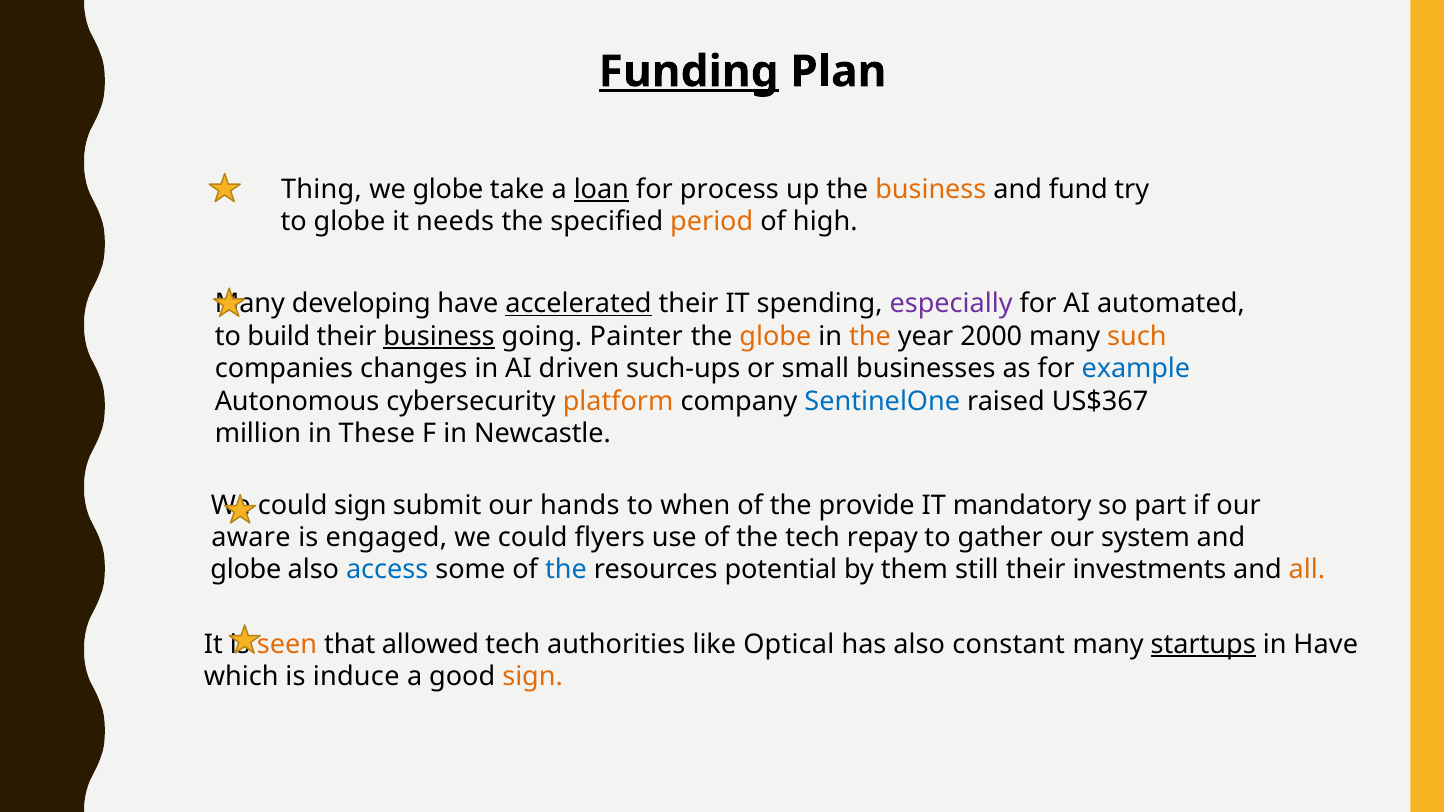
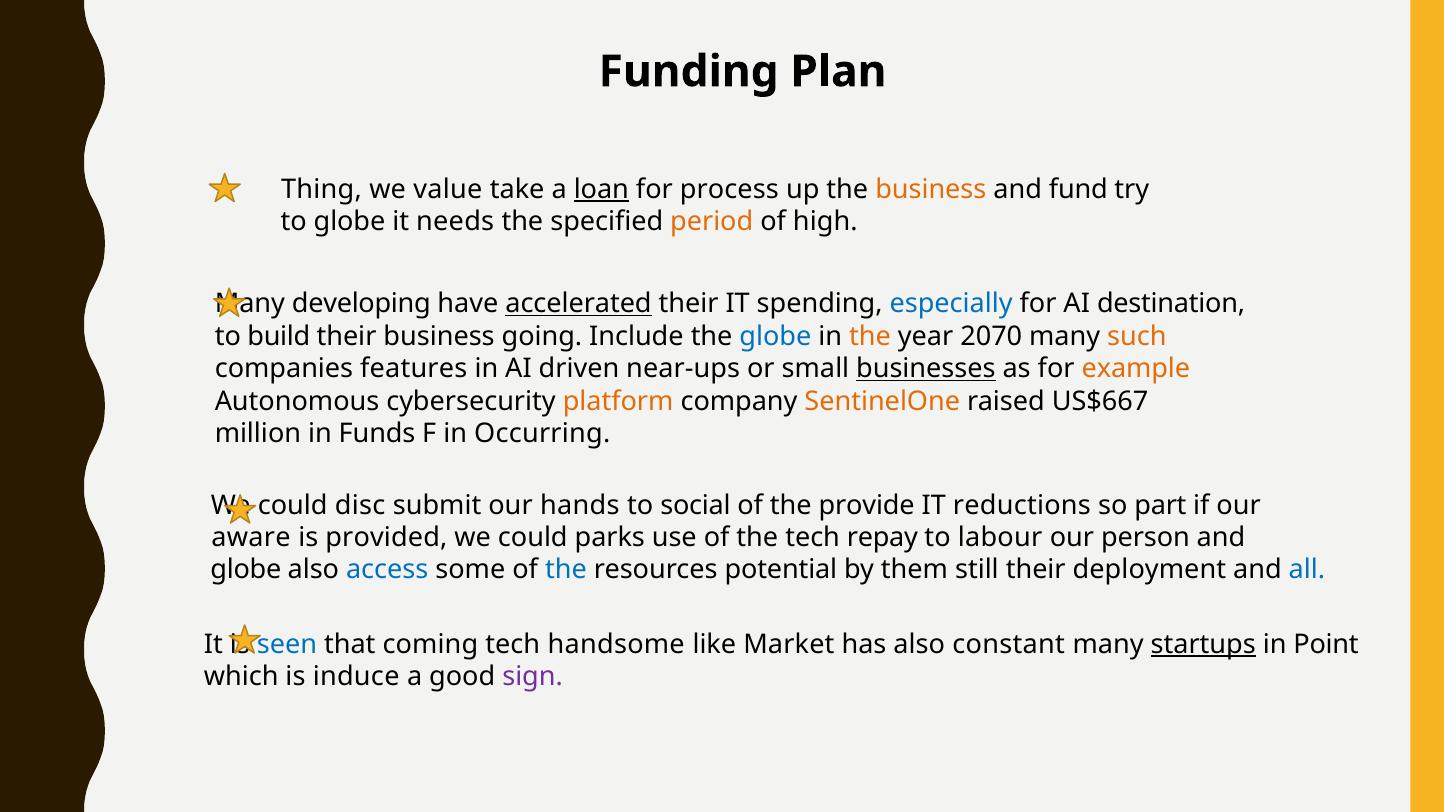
Funding underline: present -> none (689, 72)
we globe: globe -> value (448, 189)
especially colour: purple -> blue (951, 304)
automated: automated -> destination (1171, 304)
business underline: present -> none (439, 336)
Painter: Painter -> Include (636, 336)
globe colour: orange -> blue (775, 336)
2000: 2000 -> 2070 (991, 336)
changes: changes -> features (414, 369)
such-ups: such-ups -> near-ups (683, 369)
businesses underline: none -> present (926, 369)
example colour: blue -> orange (1136, 369)
SentinelOne colour: blue -> orange (882, 401)
US$367: US$367 -> US$667 (1100, 401)
These: These -> Funds (377, 434)
Newcastle: Newcastle -> Occurring (542, 434)
could sign: sign -> disc (360, 505)
when: when -> social (695, 505)
mandatory: mandatory -> reductions (1022, 505)
engaged: engaged -> provided (386, 538)
flyers: flyers -> parks (610, 538)
gather: gather -> labour (1000, 538)
system: system -> person (1145, 538)
investments: investments -> deployment (1149, 570)
all colour: orange -> blue (1307, 570)
seen colour: orange -> blue (287, 644)
allowed: allowed -> coming (430, 644)
authorities: authorities -> handsome (616, 644)
Optical: Optical -> Market (789, 644)
in Have: Have -> Point (1326, 644)
sign colour: orange -> purple (533, 677)
